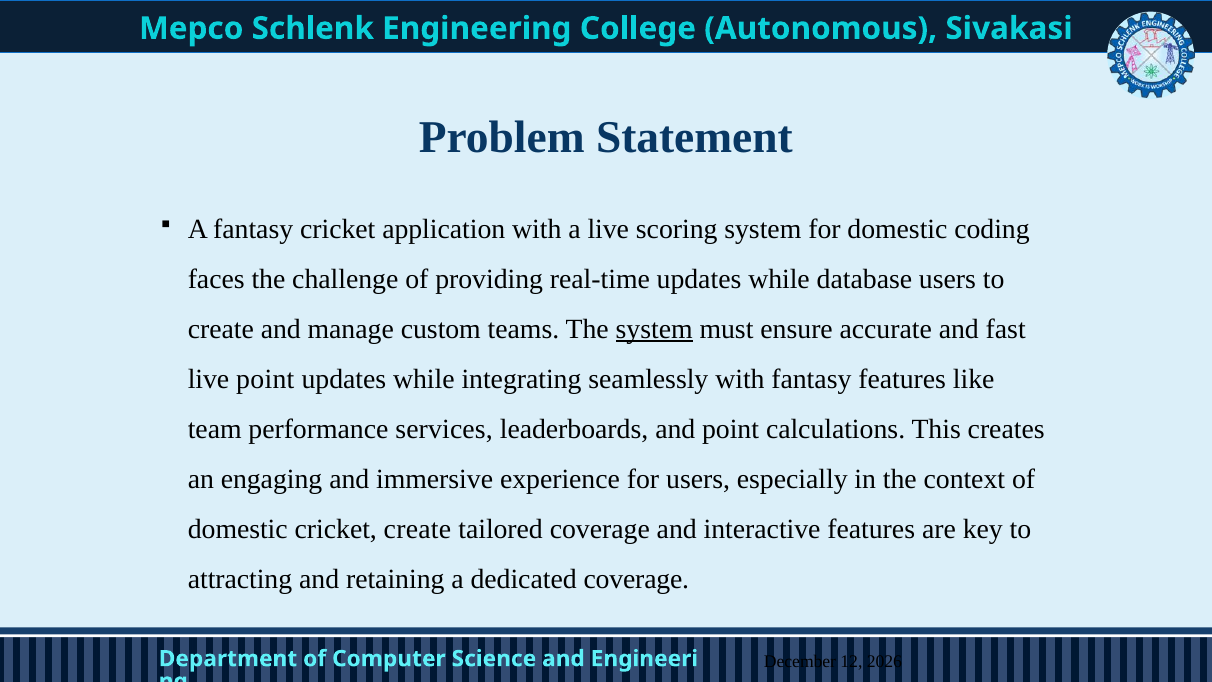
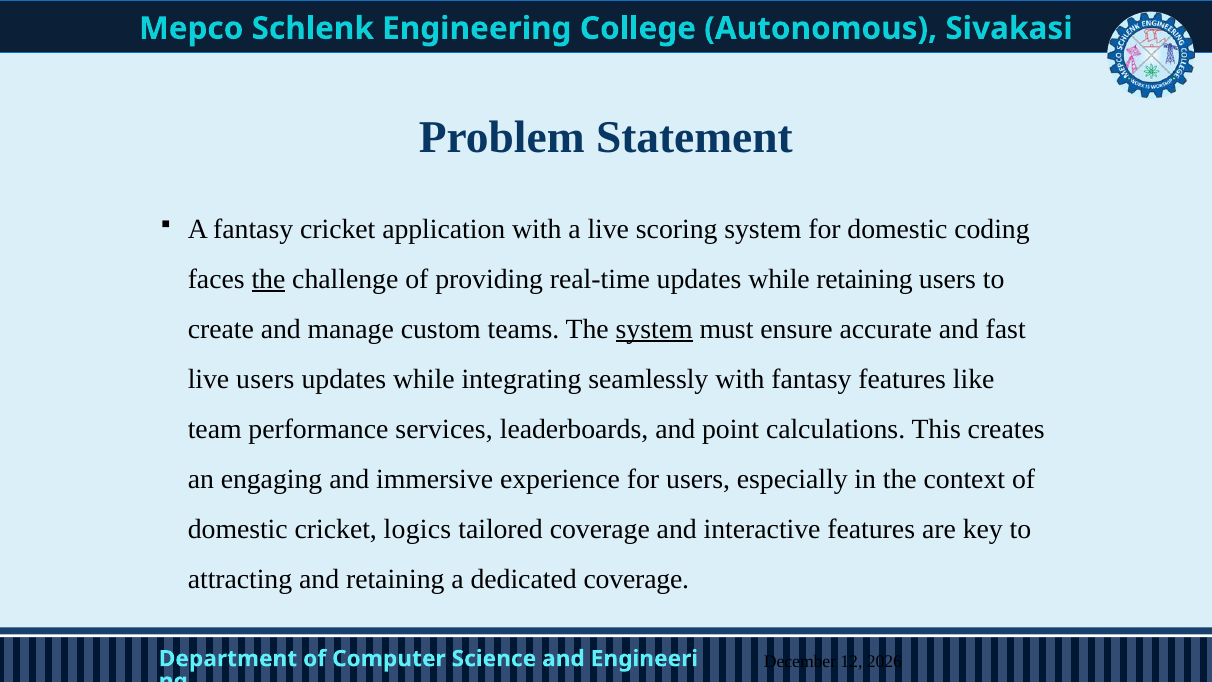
the underline: none -> present (268, 279)
while database: database -> retaining (865, 279)
live point: point -> users (265, 379)
cricket create: create -> logics (417, 529)
